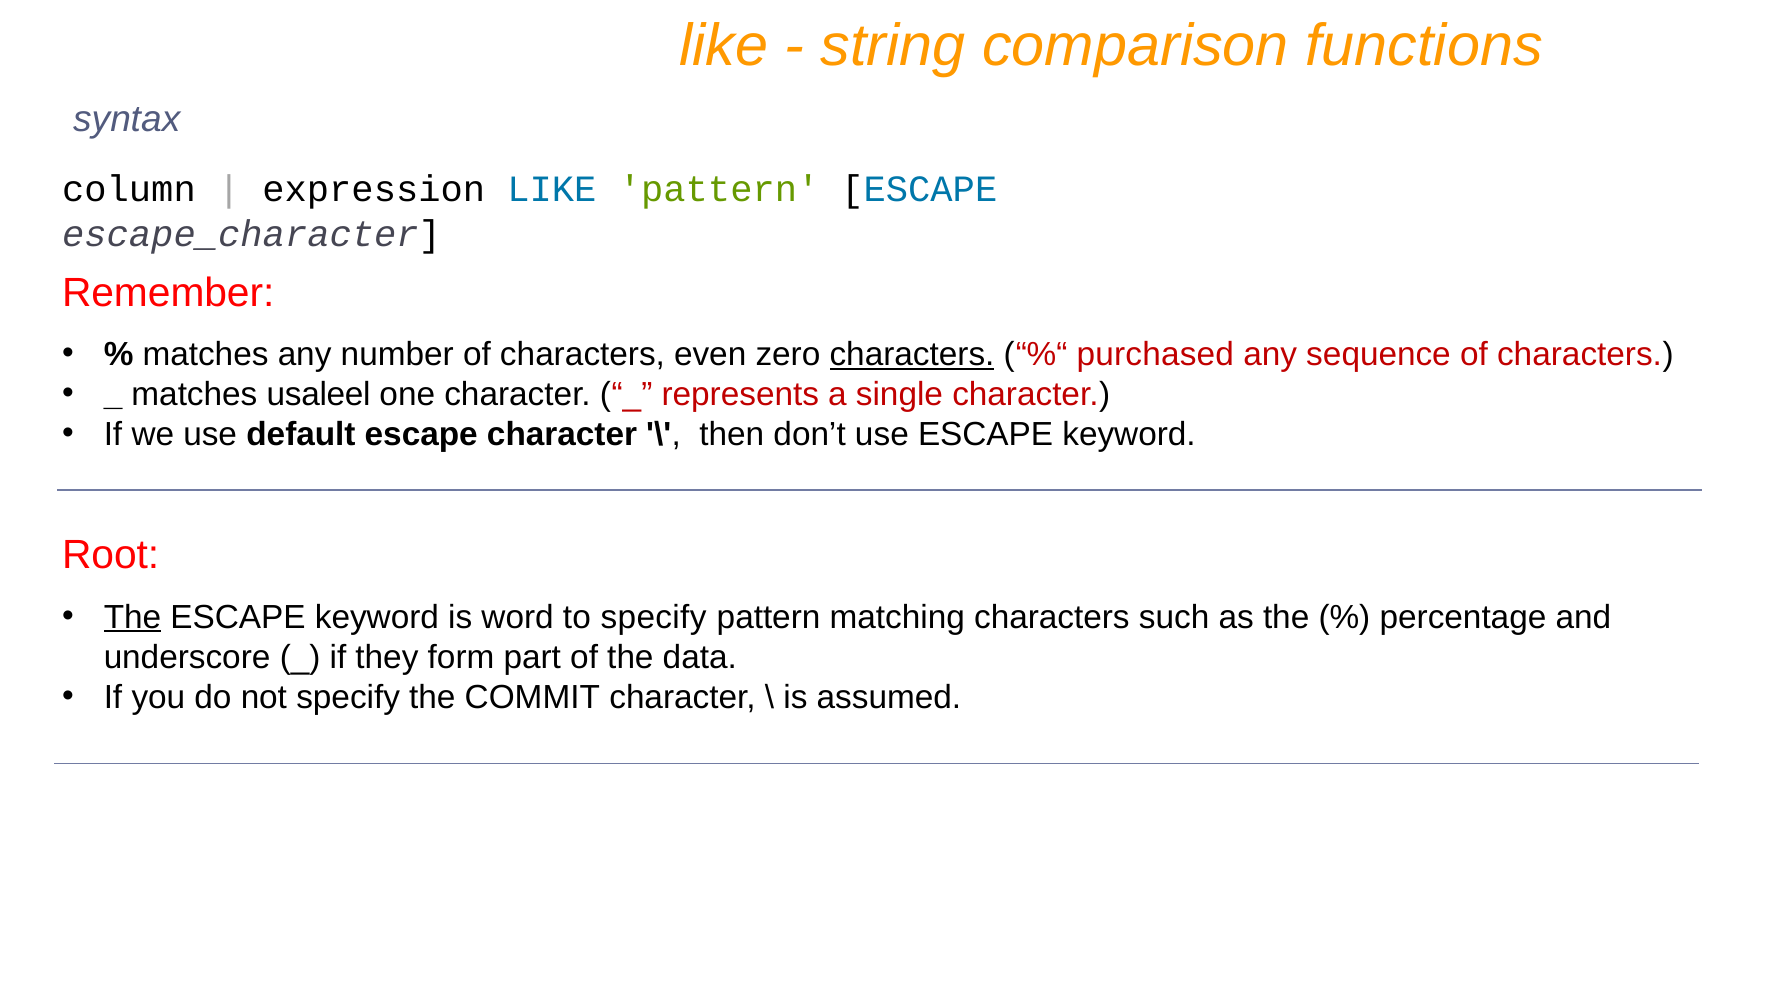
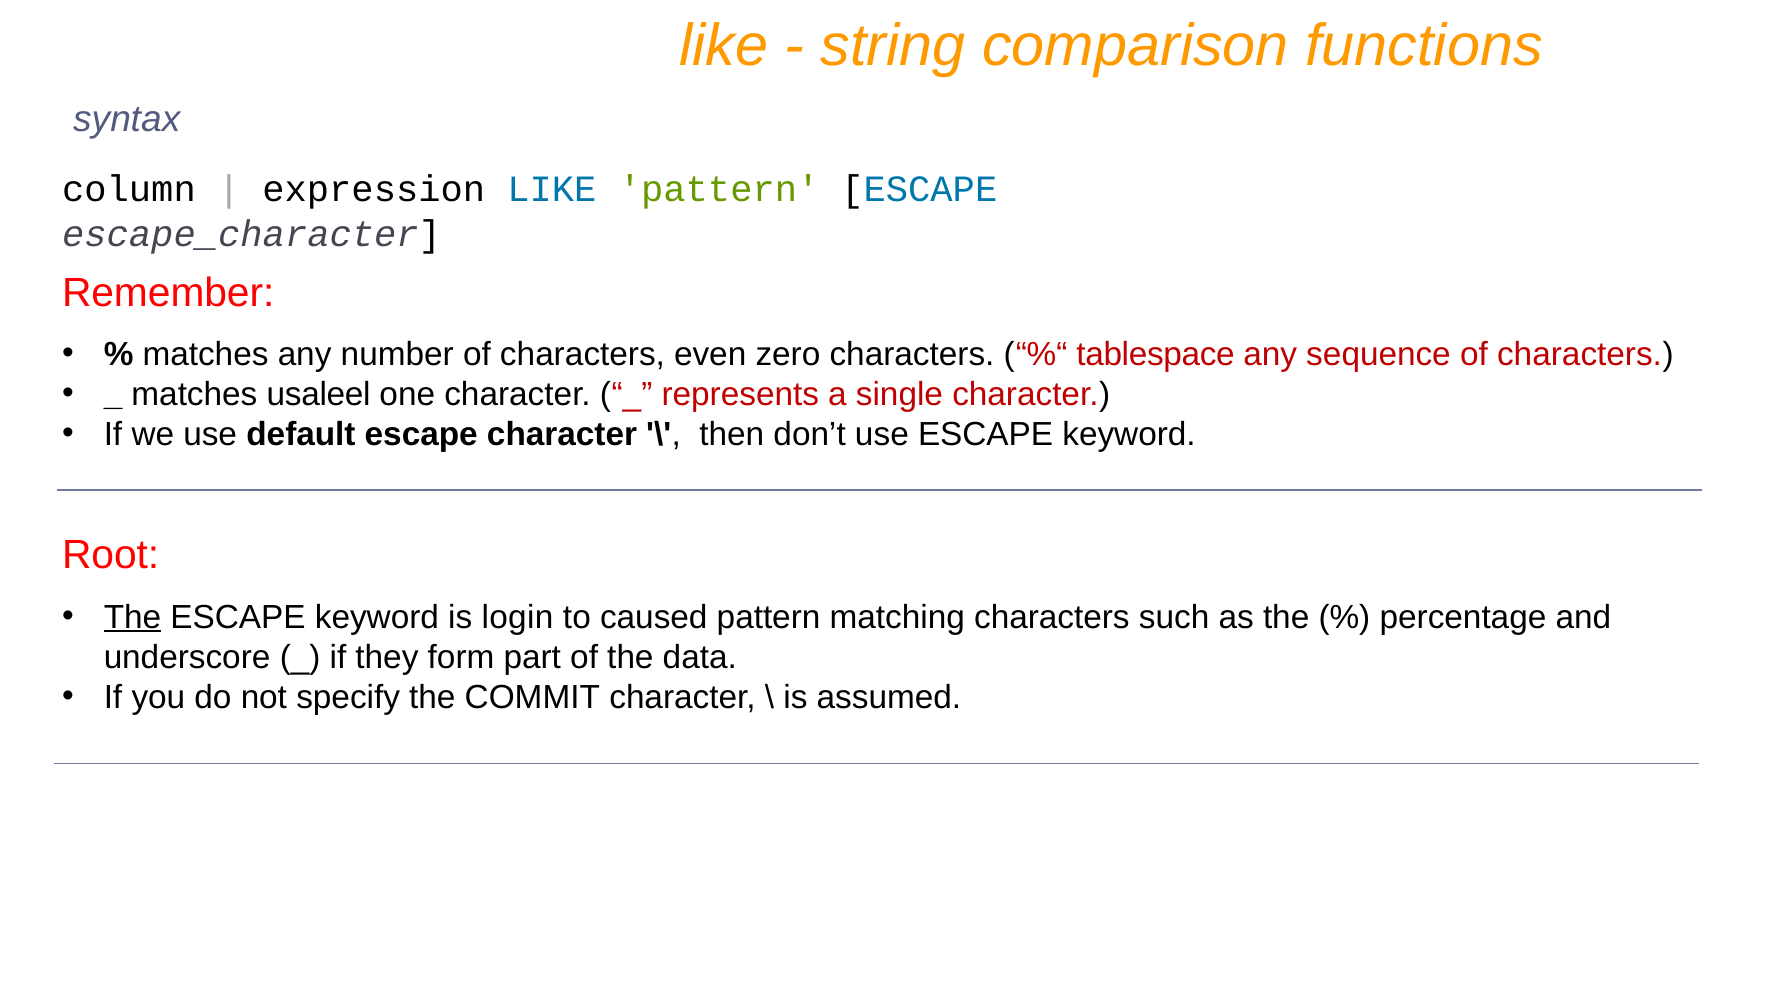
characters underline: present -> none (912, 354)
purchased: purchased -> tablespace (1156, 354)
word: word -> login (517, 617)
to specify: specify -> caused (654, 617)
